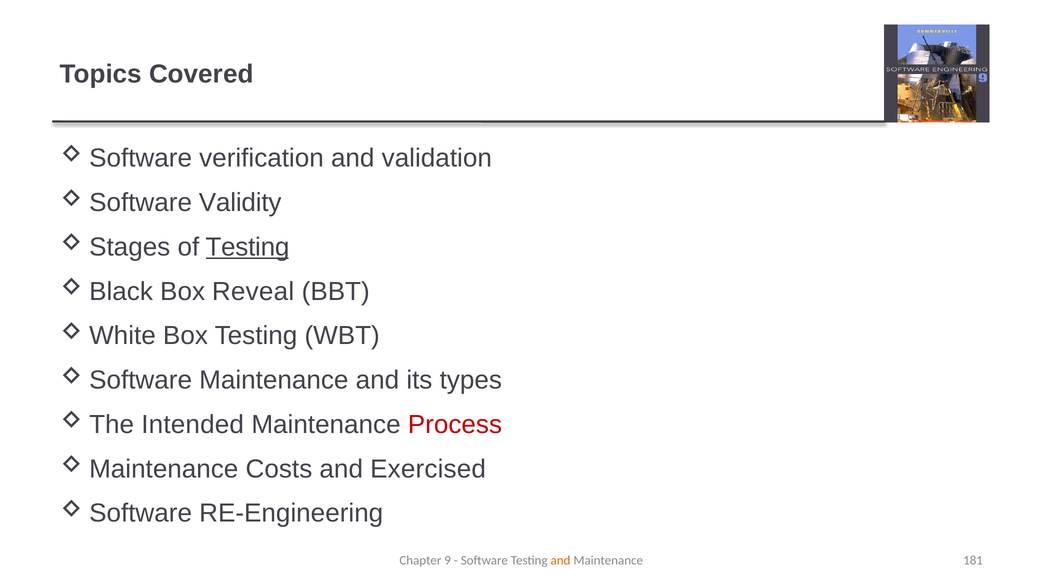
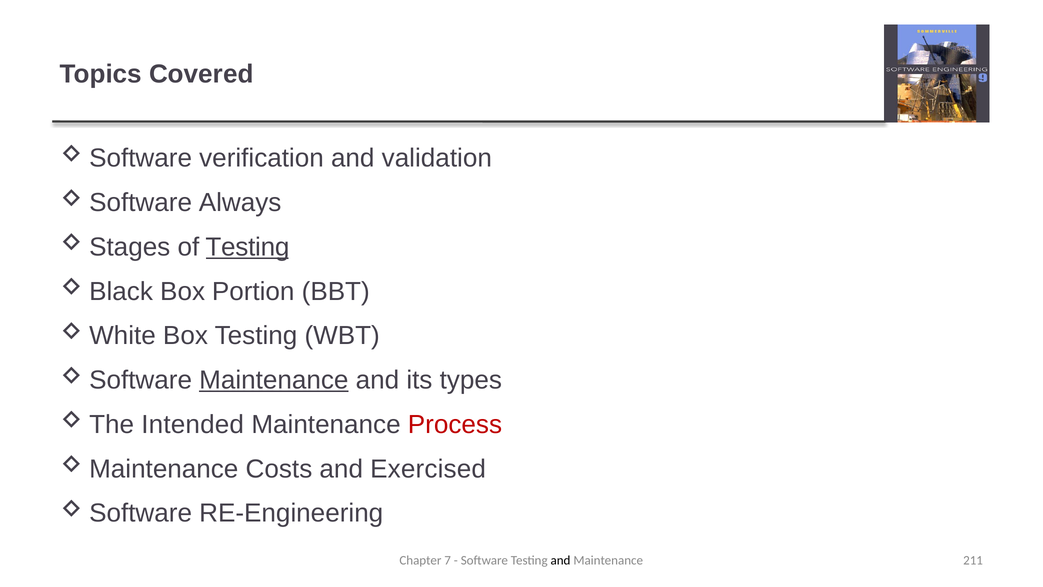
Validity: Validity -> Always (240, 203)
Reveal: Reveal -> Portion (253, 291)
Maintenance underline: none -> present (274, 380)
9: 9 -> 7 (448, 560)
and colour: orange -> black (560, 560)
181: 181 -> 211 (973, 560)
